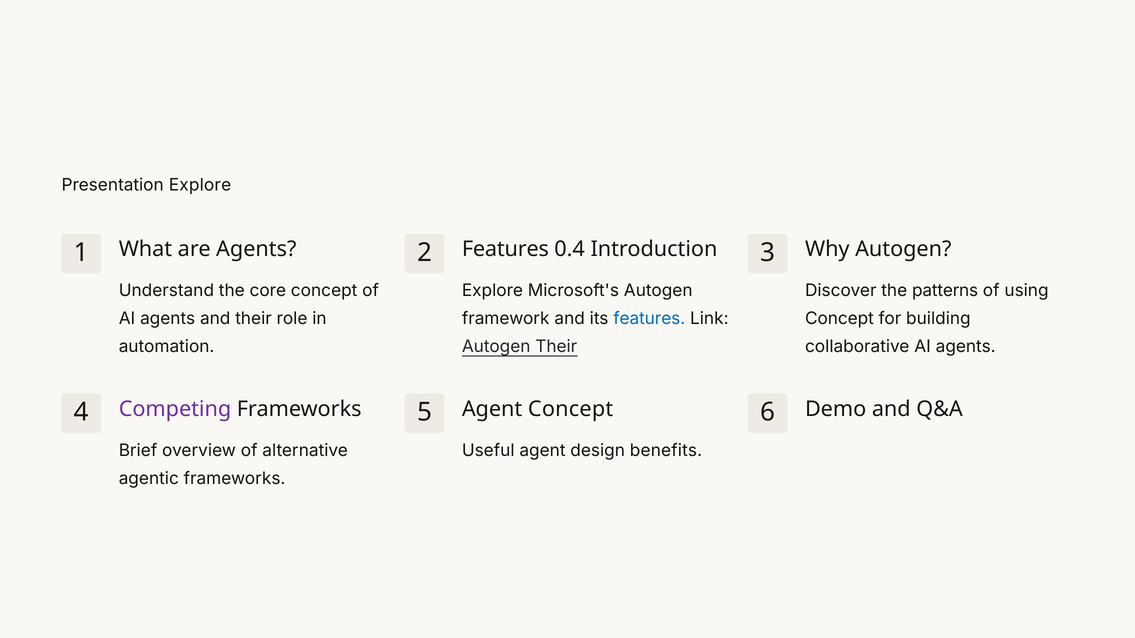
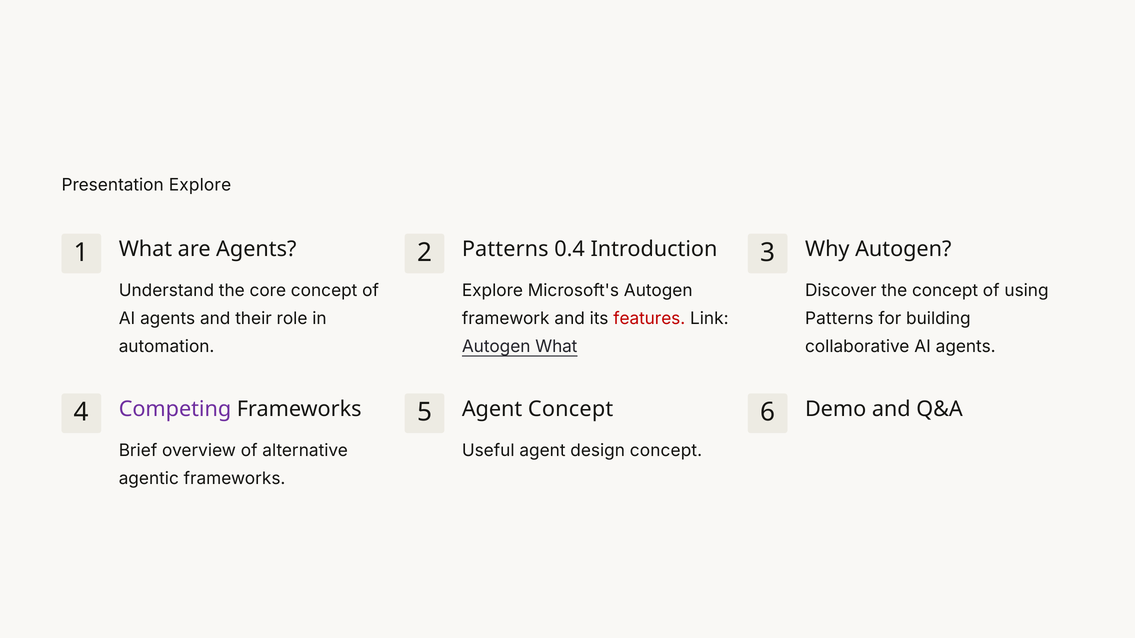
2 Features: Features -> Patterns (505, 249)
the patterns: patterns -> concept (945, 291)
features colour: blue -> red (649, 319)
Concept: Concept -> Patterns (839, 319)
Autogen Their: Their -> What (556, 347)
design benefits: benefits -> concept (666, 451)
